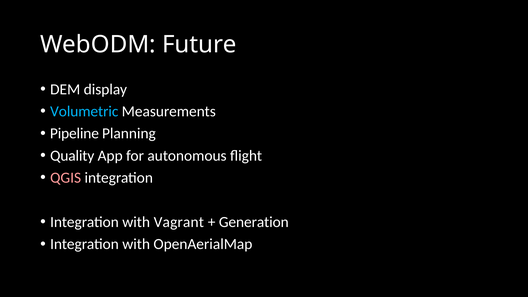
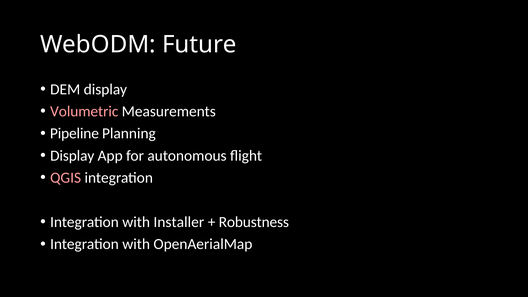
Volumetric colour: light blue -> pink (84, 111)
Quality: Quality -> Display (72, 156)
Vagrant: Vagrant -> Installer (179, 222)
Generation: Generation -> Robustness (254, 222)
